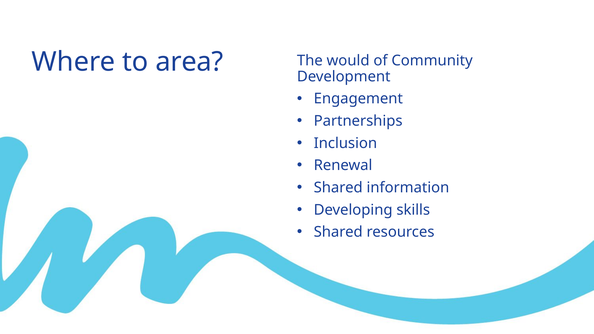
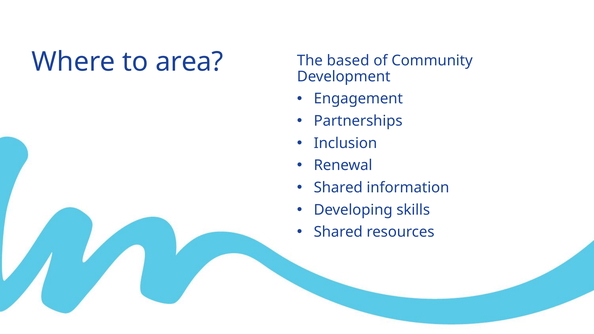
would: would -> based (348, 61)
